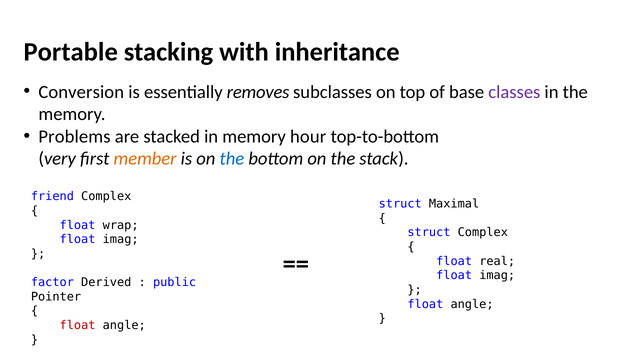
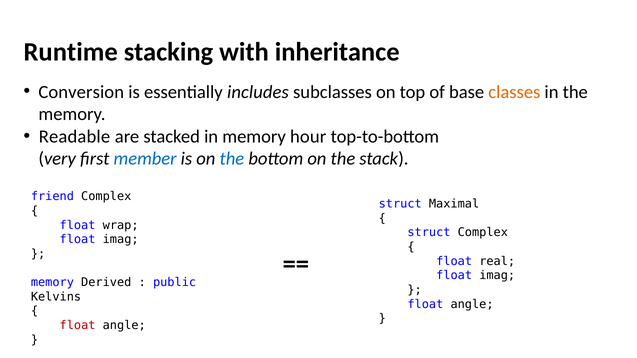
Portable: Portable -> Runtime (71, 52)
removes: removes -> includes (258, 92)
classes colour: purple -> orange (514, 92)
Problems: Problems -> Readable (74, 137)
member colour: orange -> blue (145, 159)
factor: factor -> memory (52, 283)
Pointer: Pointer -> Kelvins (56, 297)
